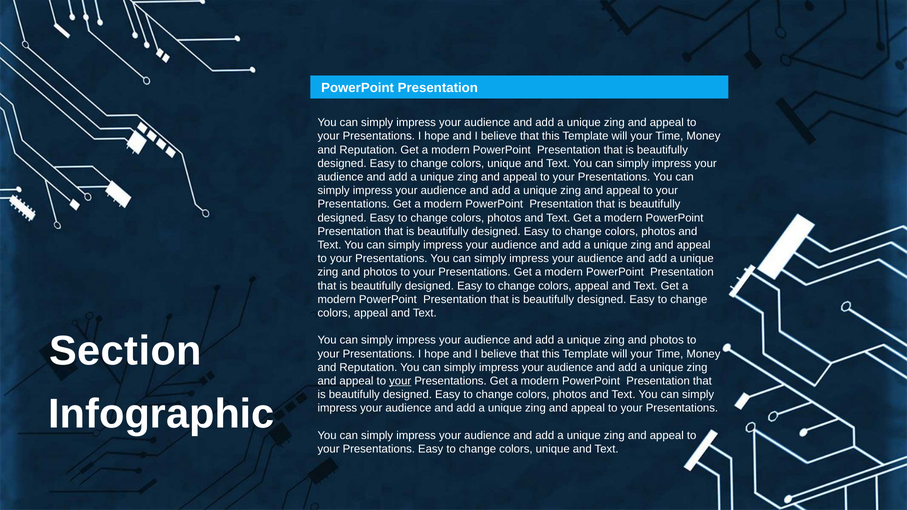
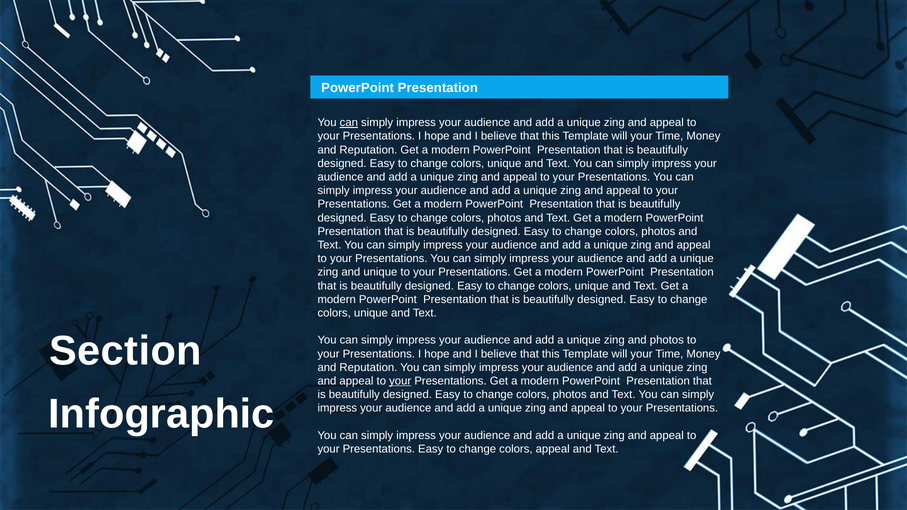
can underline: none -> present (349, 123)
photos: photos -> unique (380, 272)
appeal: appeal -> unique (592, 286)
appeal: appeal -> unique (371, 313)
unique: unique -> appeal (553, 449)
